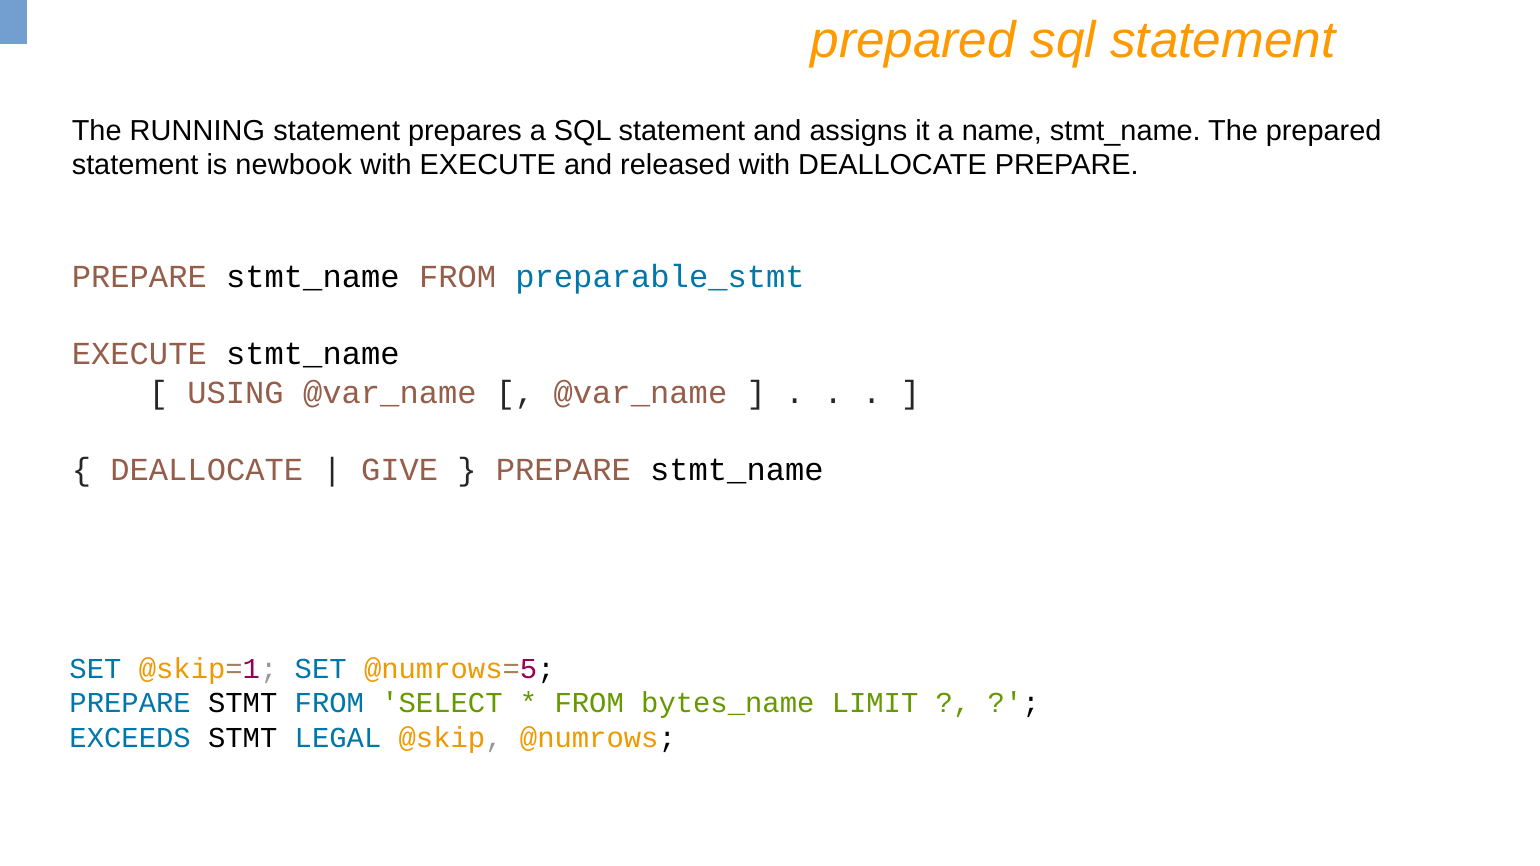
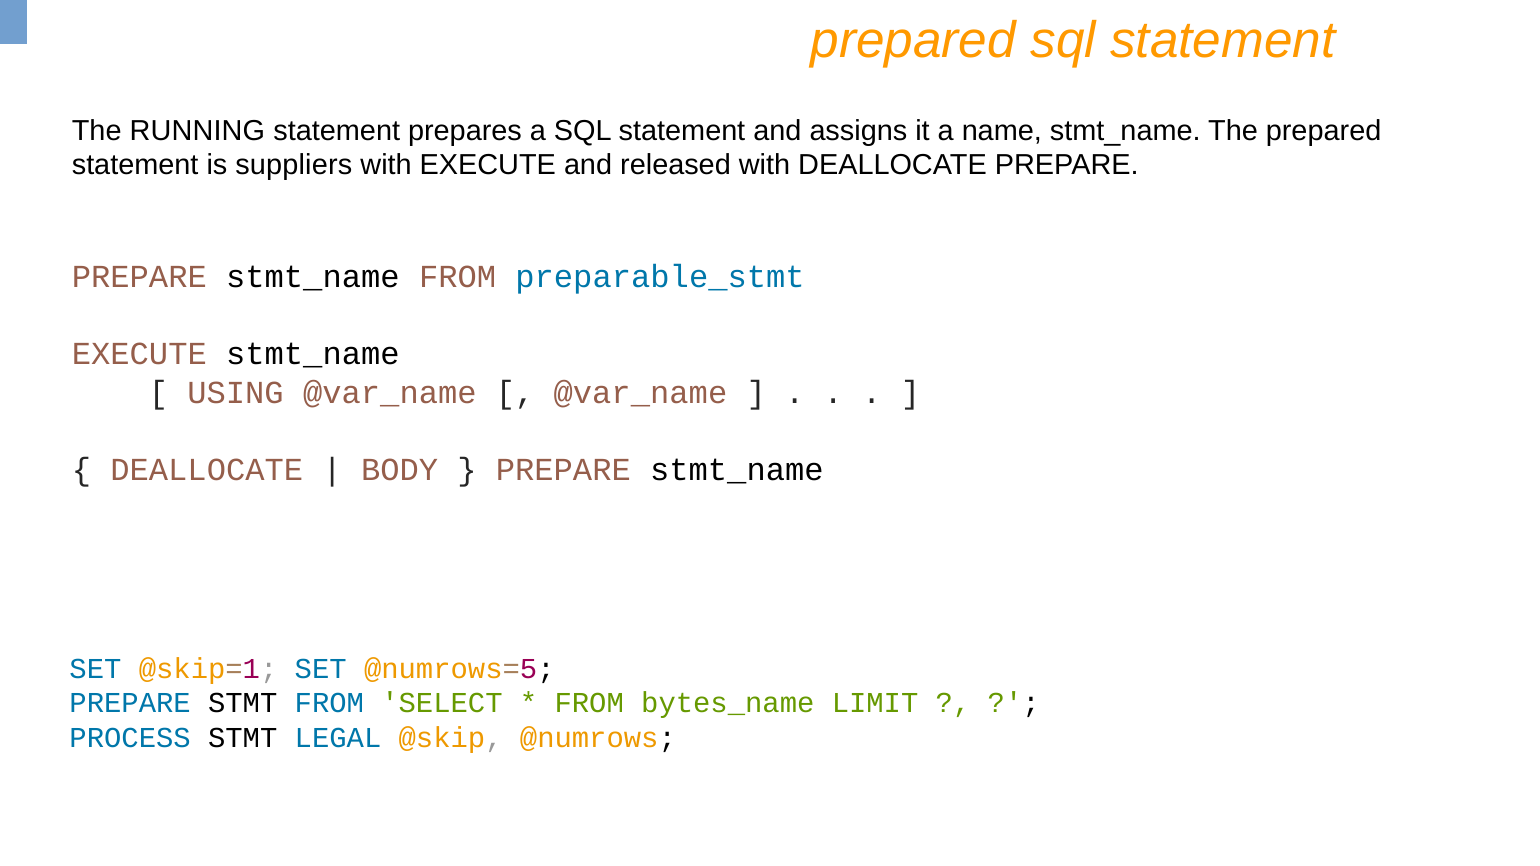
newbook: newbook -> suppliers (294, 165)
GIVE: GIVE -> BODY (400, 470)
EXCEEDS: EXCEEDS -> PROCESS (130, 738)
